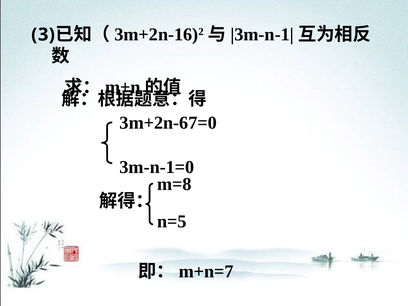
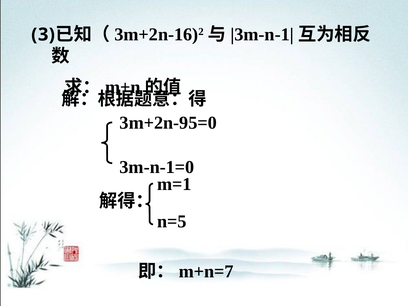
3m+2n-67=0: 3m+2n-67=0 -> 3m+2n-95=0 (168, 123)
m=8: m=8 -> m=1 (174, 184)
